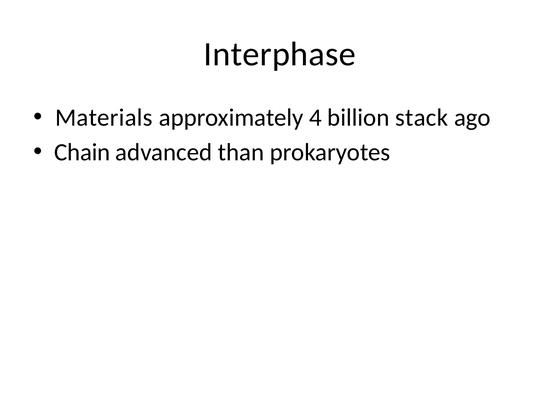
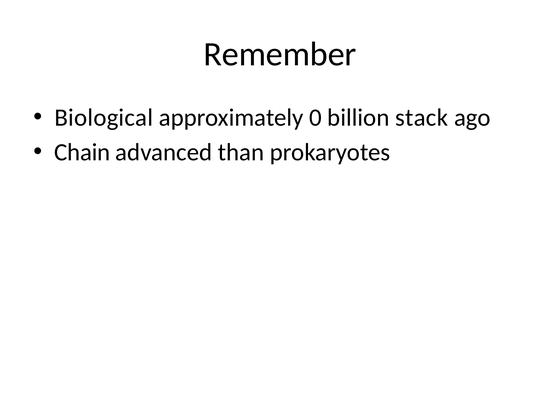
Interphase: Interphase -> Remember (280, 54)
Materials: Materials -> Biological (104, 117)
4: 4 -> 0 (315, 117)
